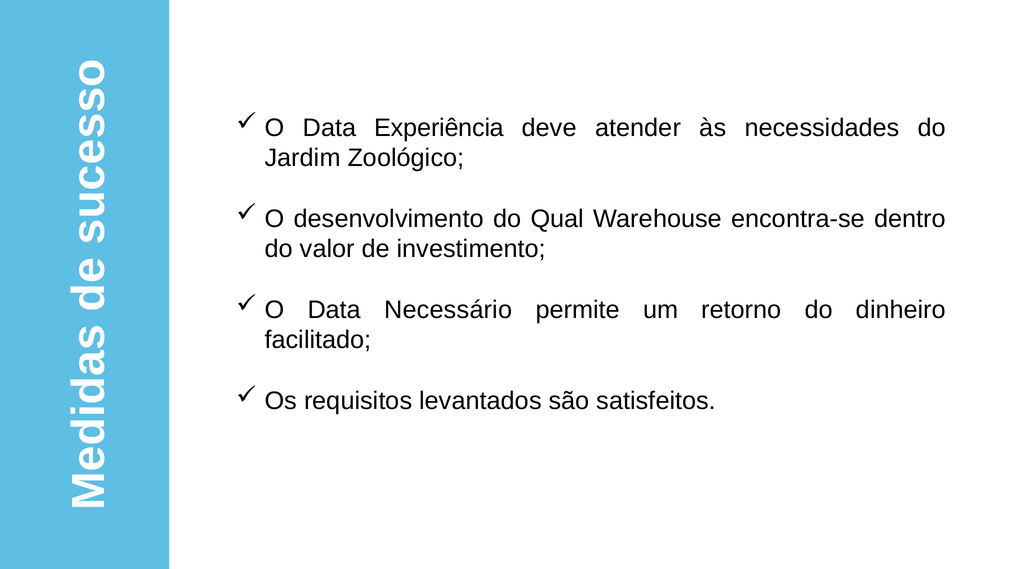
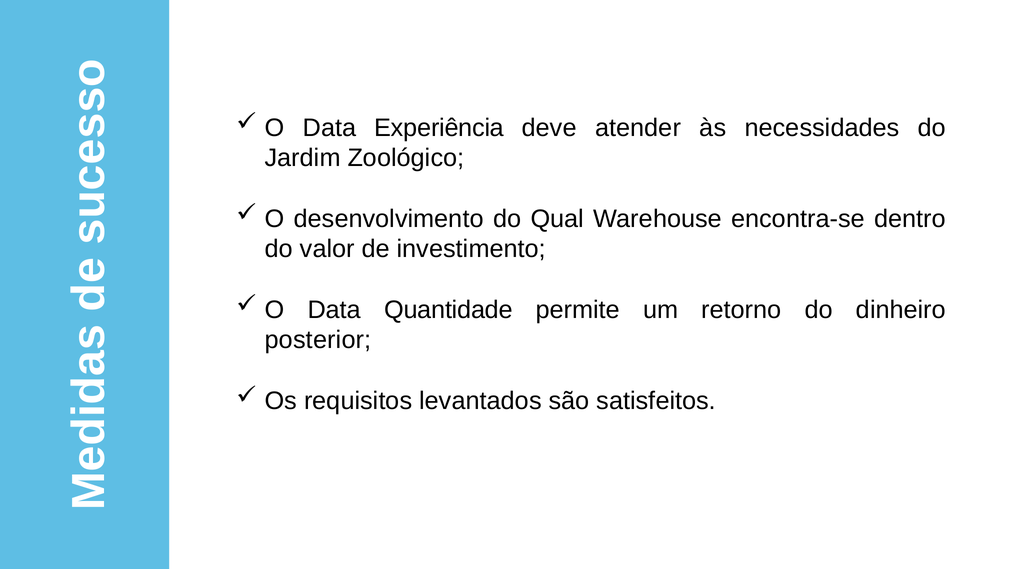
Necessário: Necessário -> Quantidade (448, 310)
facilitado: facilitado -> posterior (318, 340)
